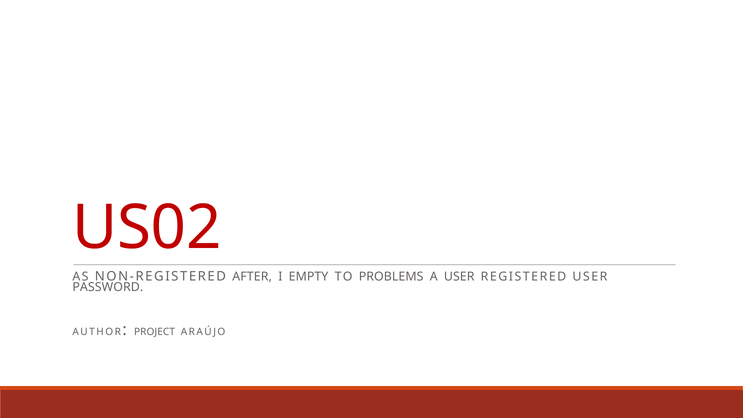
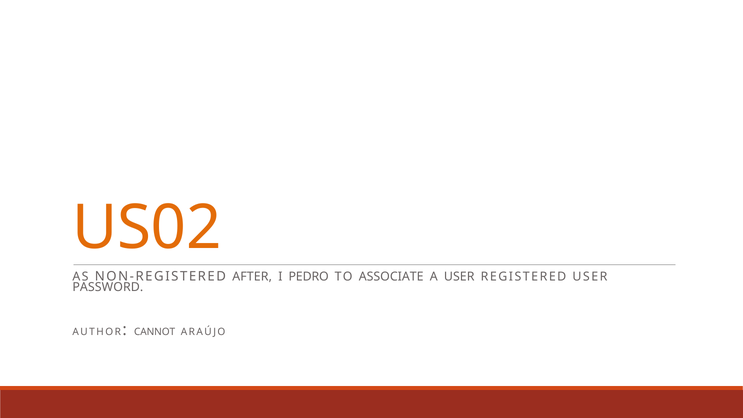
US02 colour: red -> orange (147, 228)
EMPTY: EMPTY -> PEDRO (309, 276)
PROBLEMS: PROBLEMS -> ASSOCIATE (391, 276)
PROJECT: PROJECT -> CANNOT (155, 332)
